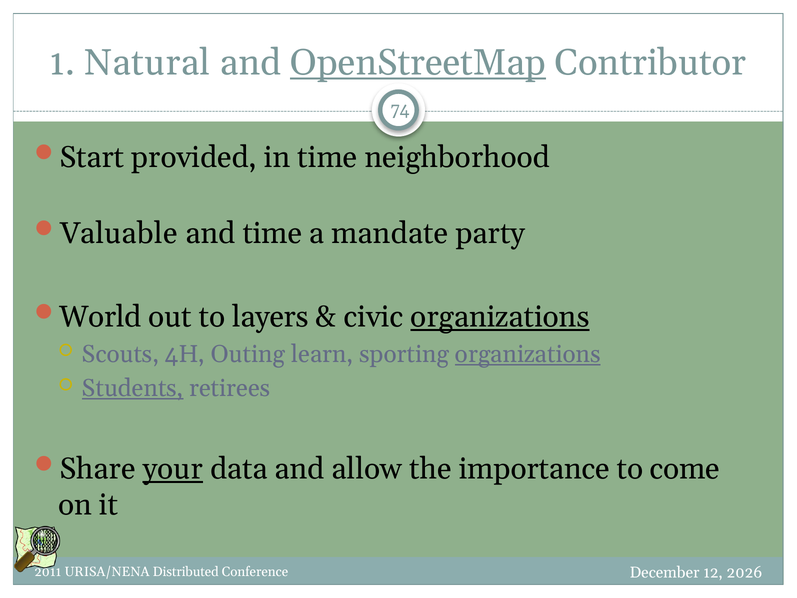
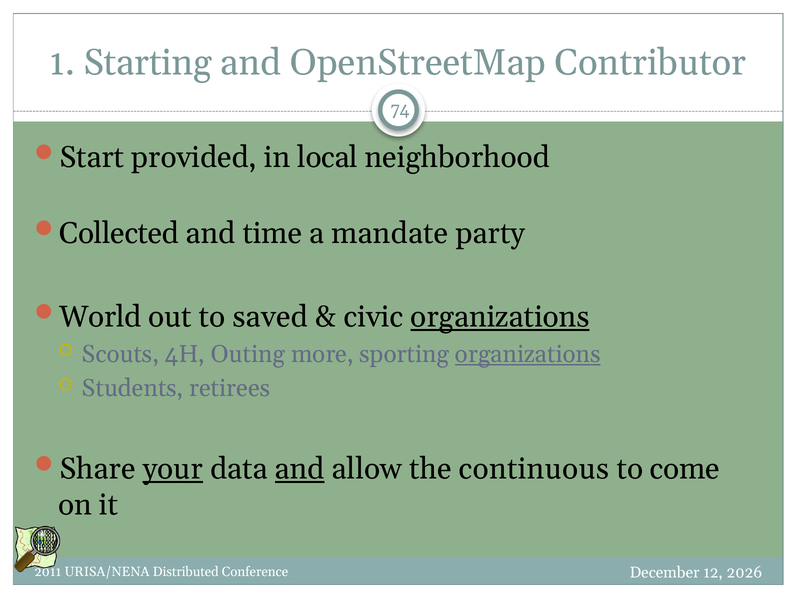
Natural: Natural -> Starting (148, 63)
OpenStreetMap underline: present -> none (418, 63)
in time: time -> local (328, 157)
Valuable: Valuable -> Collected (119, 233)
layers: layers -> saved (270, 317)
learn: learn -> more (322, 354)
Students underline: present -> none (133, 388)
and underline: none -> present (300, 469)
importance: importance -> continuous (534, 469)
